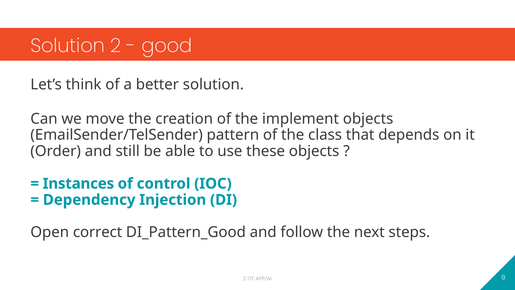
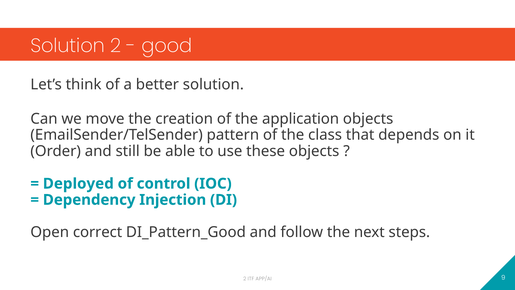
implement: implement -> application (301, 119)
Instances: Instances -> Deployed (78, 183)
